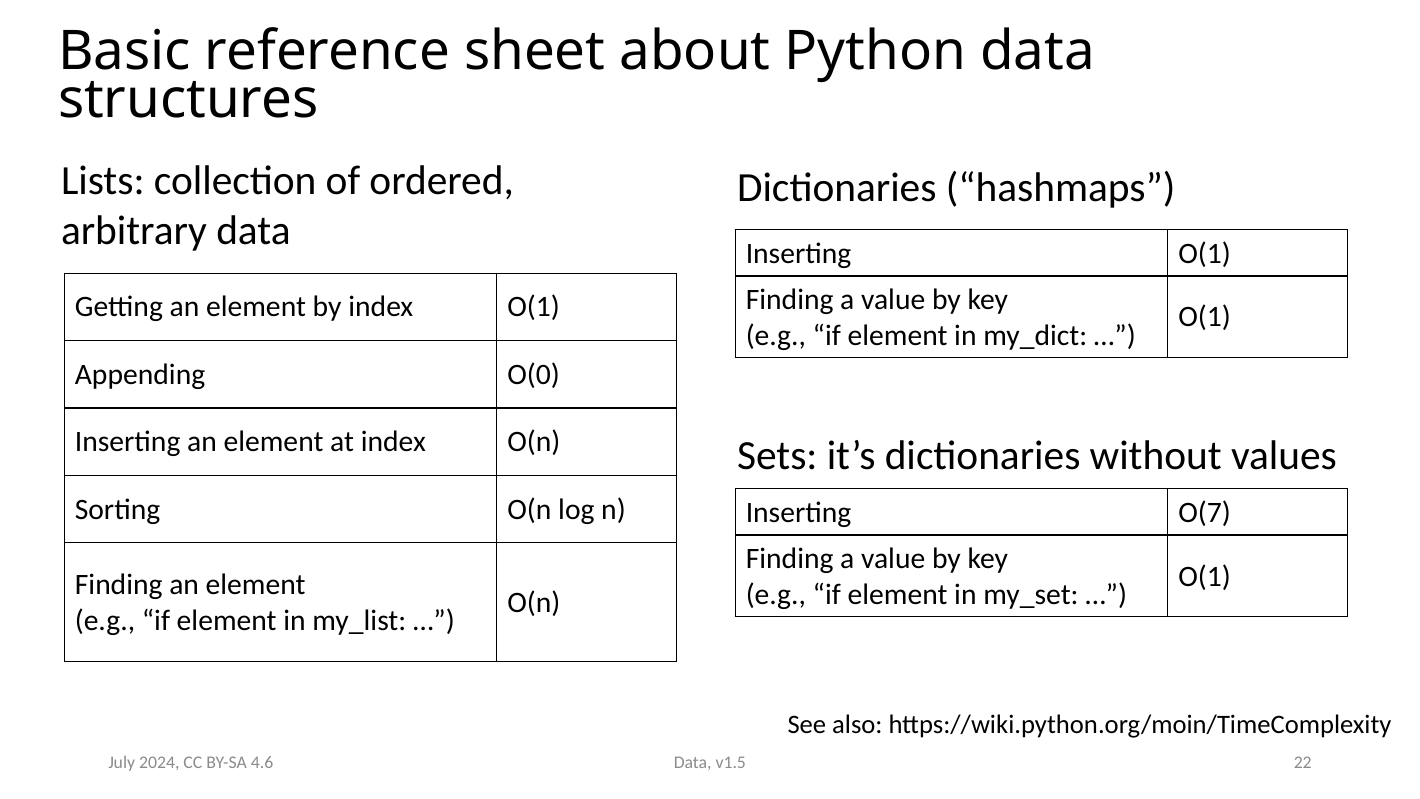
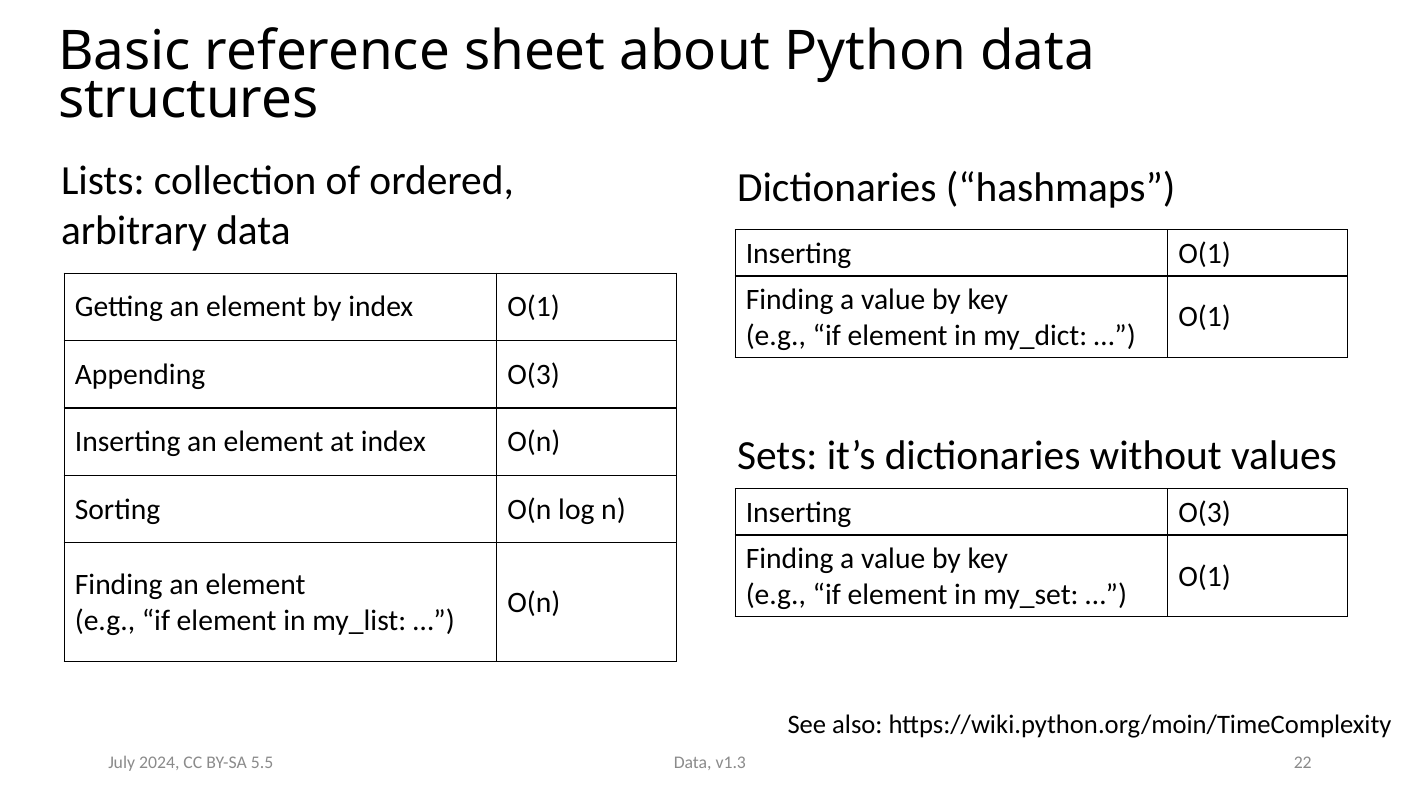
Appending O(0: O(0 -> O(3 (534, 374)
Inserting O(7: O(7 -> O(3 (1205, 512)
v1.5: v1.5 -> v1.3 (731, 763)
4.6: 4.6 -> 5.5 (262, 763)
